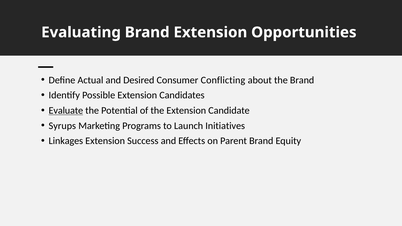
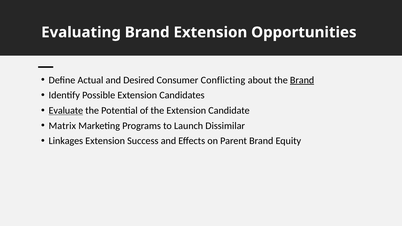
Brand underline: none -> present (302, 80)
Syrups: Syrups -> Matrix (62, 126)
Initiatives: Initiatives -> Dissimilar (225, 126)
